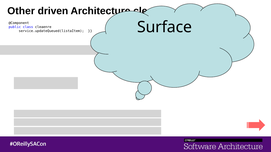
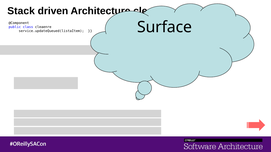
Other: Other -> Stack (21, 11)
